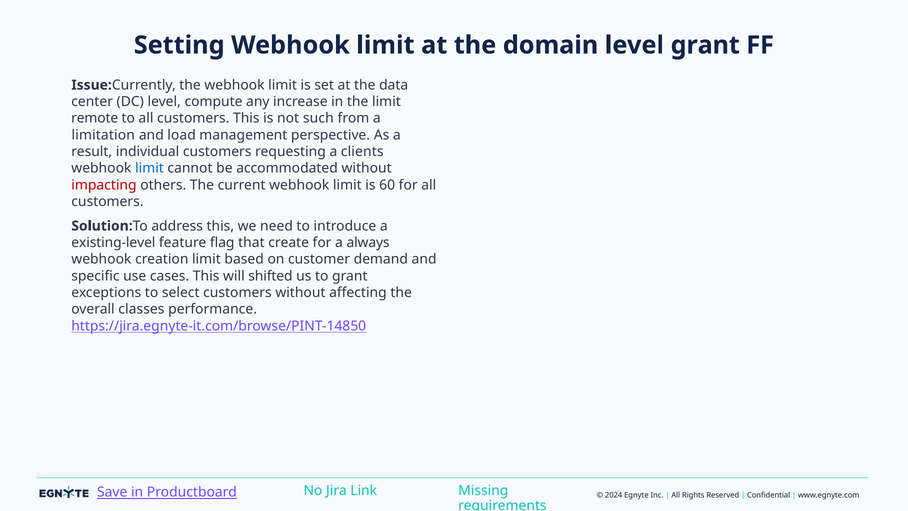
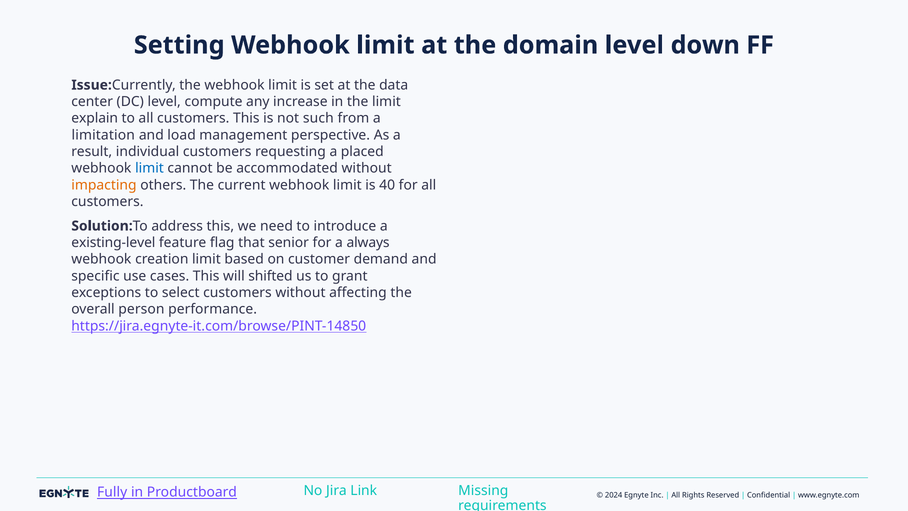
level grant: grant -> down (705, 45)
remote: remote -> explain (95, 118)
clients: clients -> placed (362, 152)
impacting colour: red -> orange (104, 185)
60: 60 -> 40 (387, 185)
create: create -> senior (289, 243)
classes: classes -> person (141, 309)
Save: Save -> Fully (112, 492)
